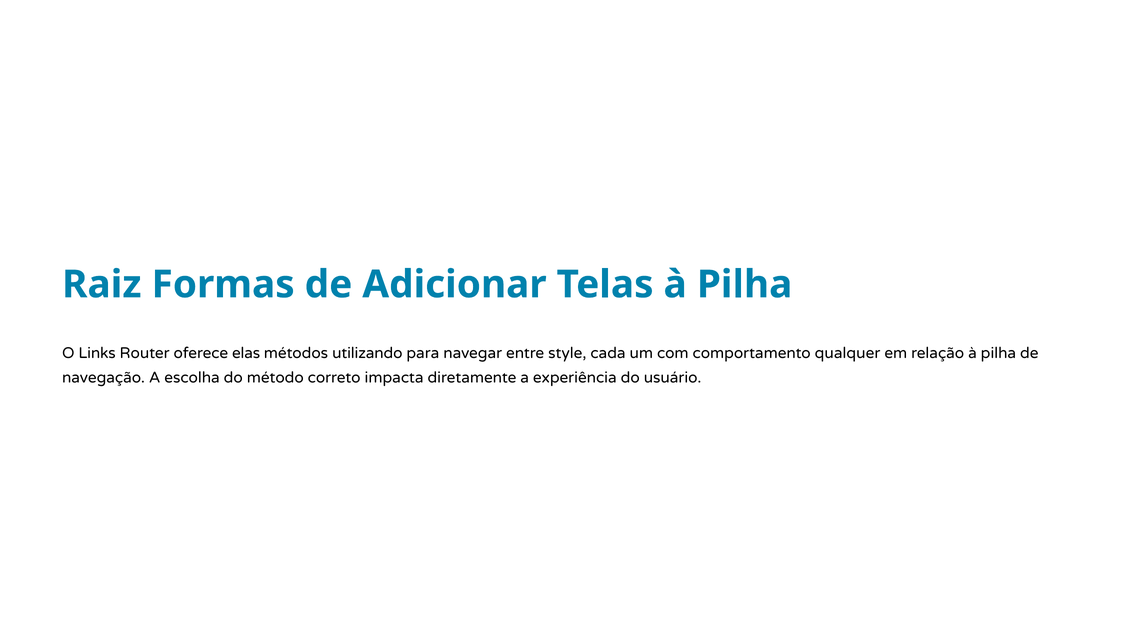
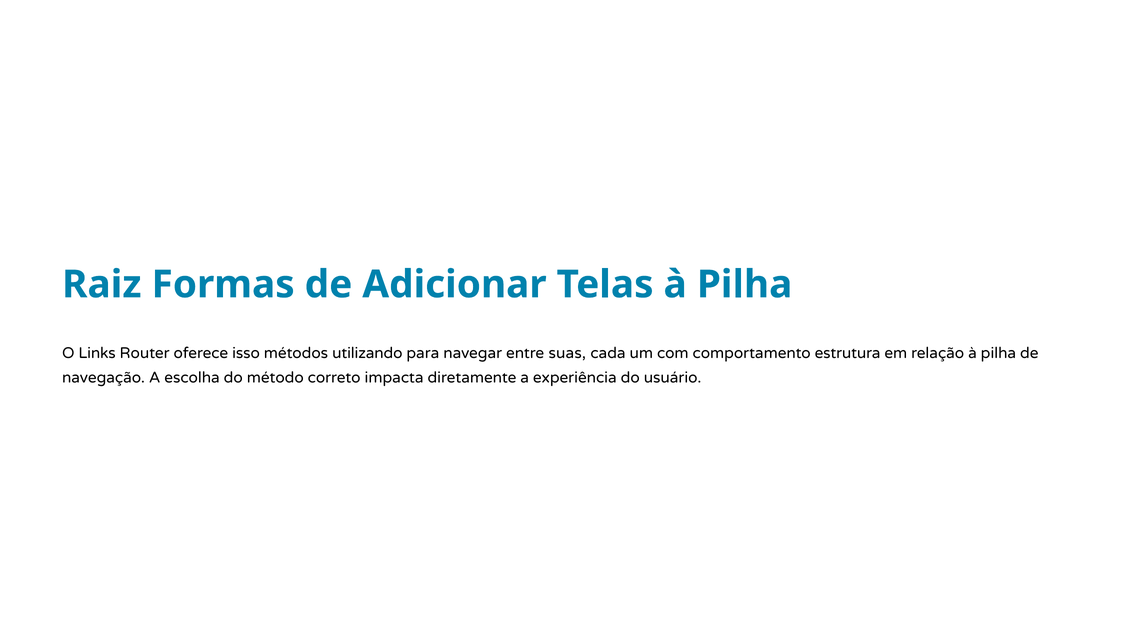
elas: elas -> isso (246, 353)
style: style -> suas (567, 353)
qualquer: qualquer -> estrutura (848, 353)
